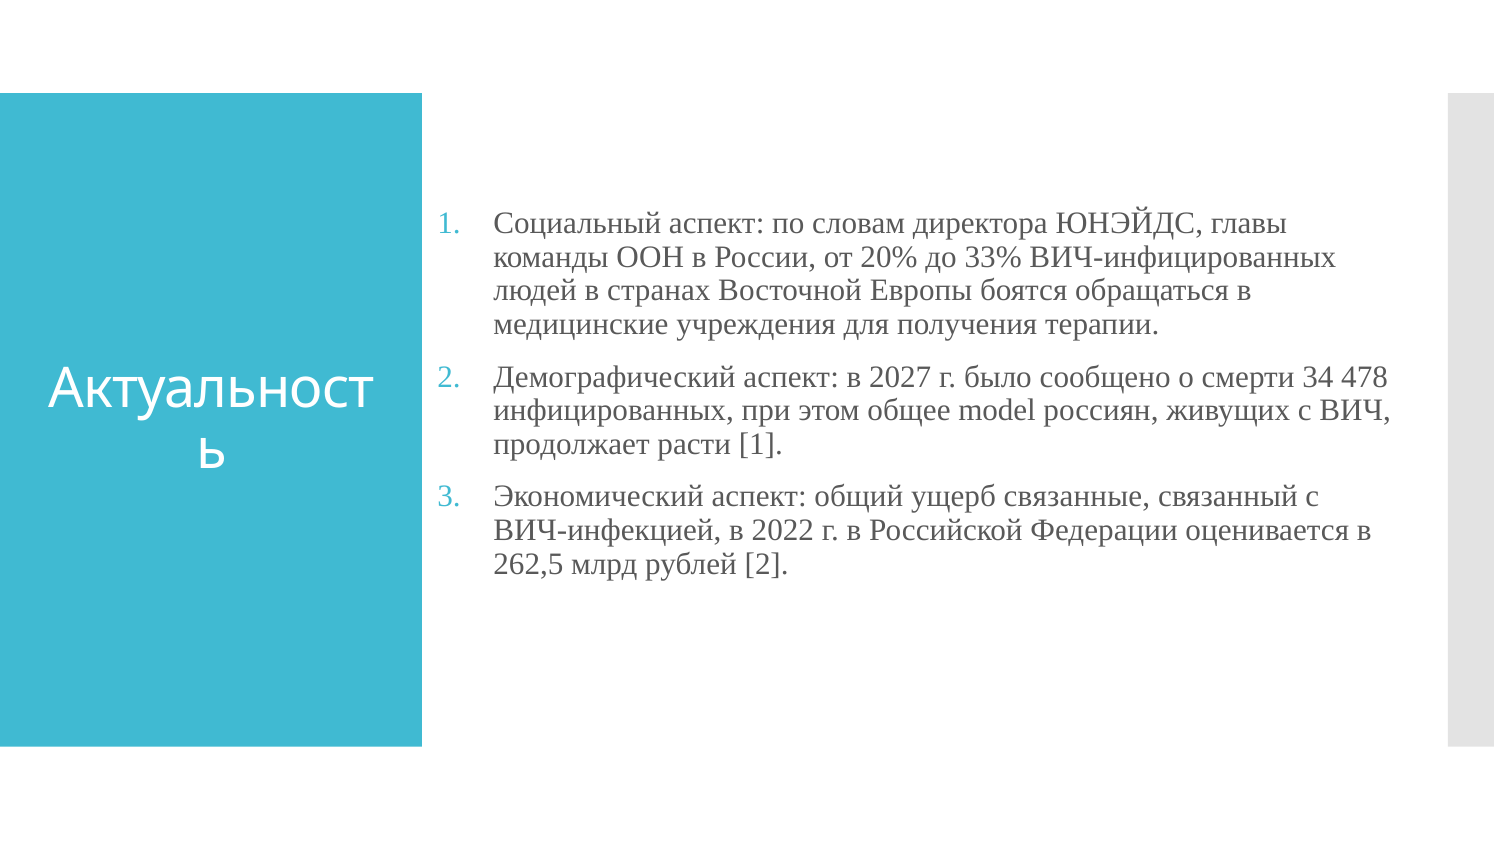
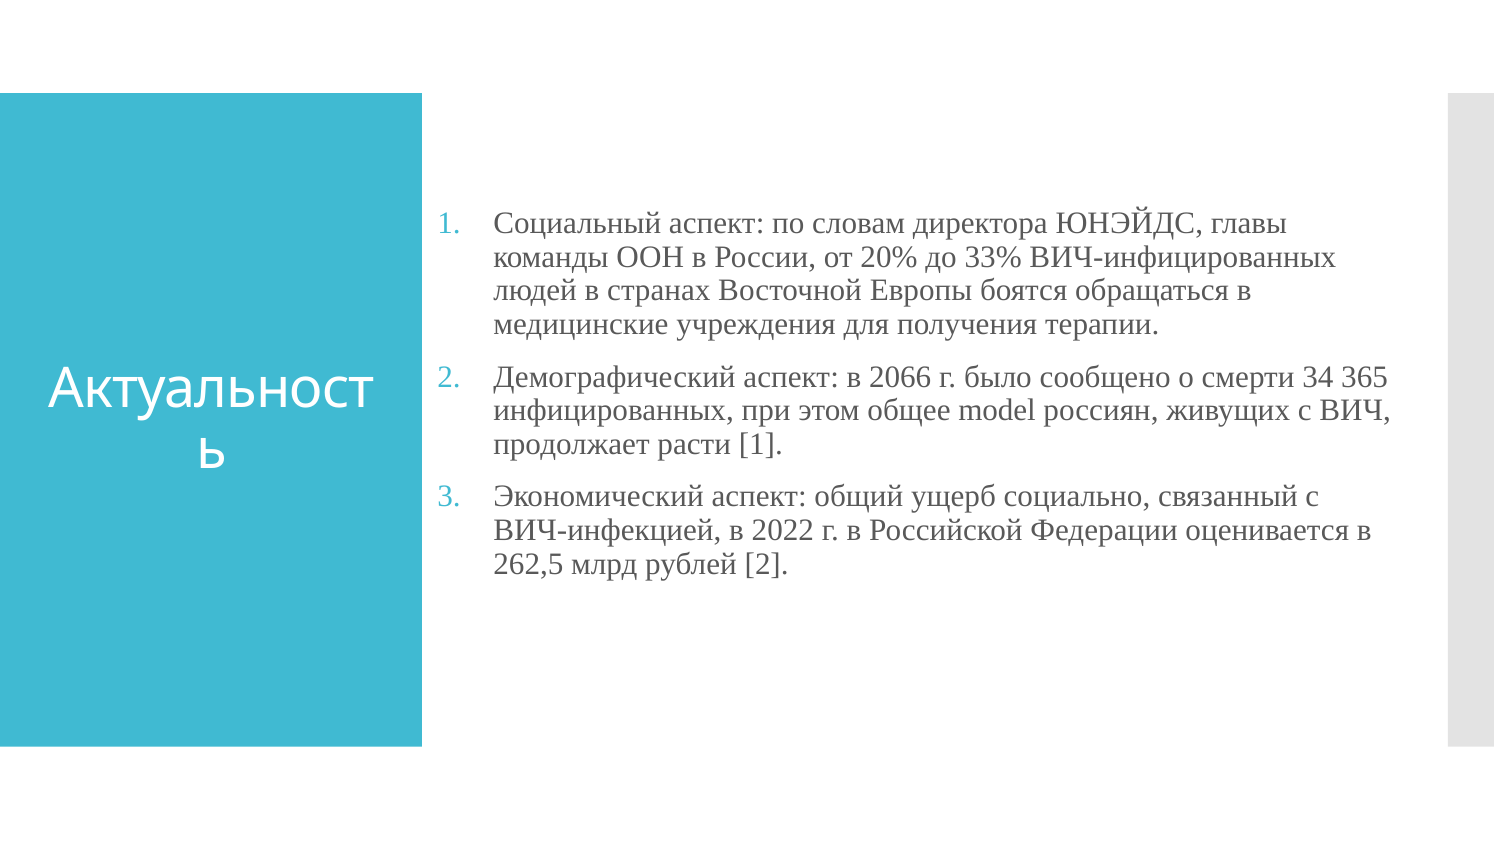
2027: 2027 -> 2066 (900, 376)
478: 478 -> 365 (1365, 376)
связанные: связанные -> социально (1077, 496)
